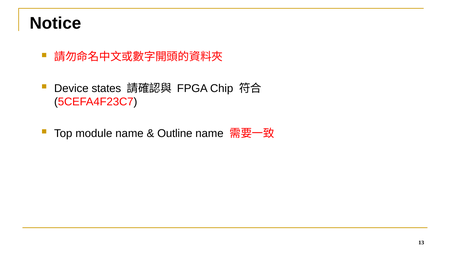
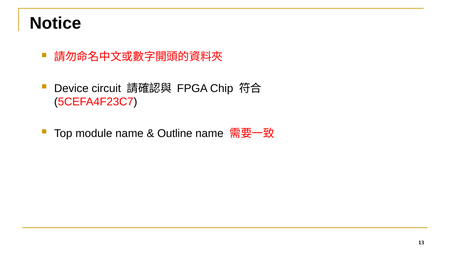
states: states -> circuit (106, 88)
